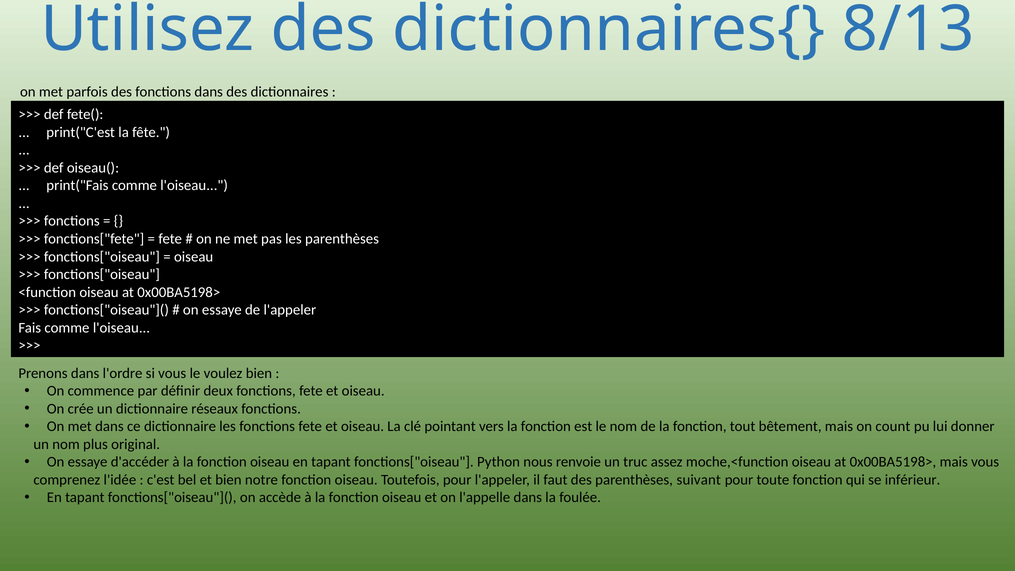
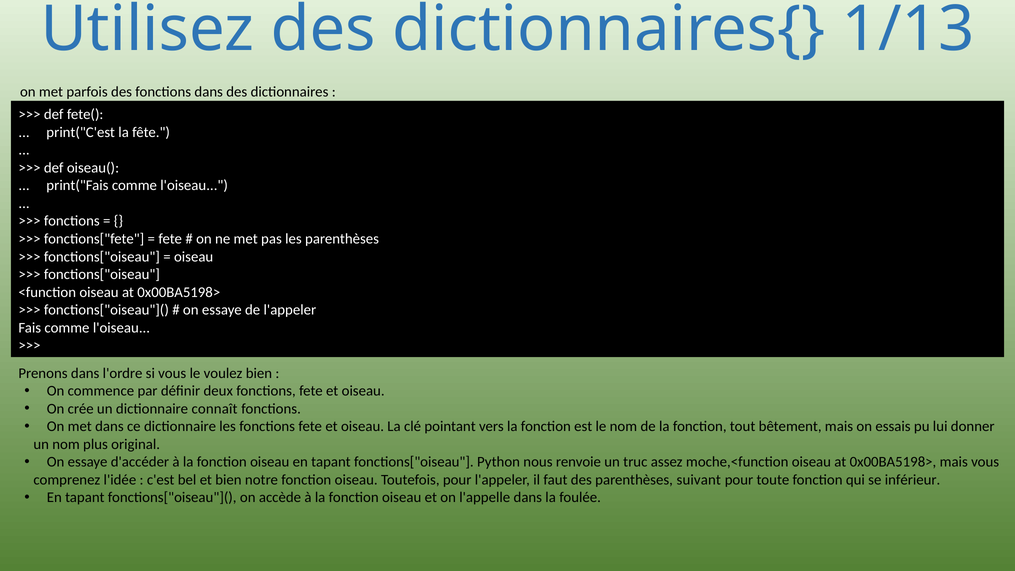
8/13: 8/13 -> 1/13 (908, 29)
réseaux: réseaux -> connaît (215, 409)
count: count -> essais (893, 426)
